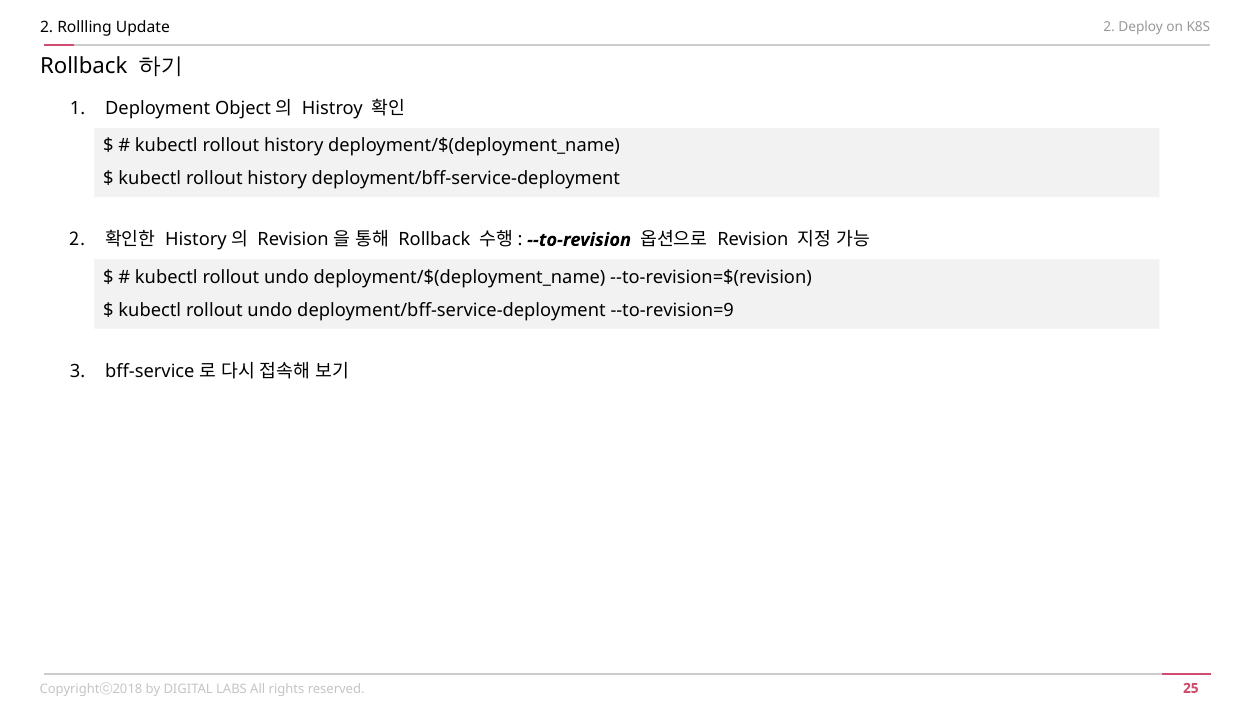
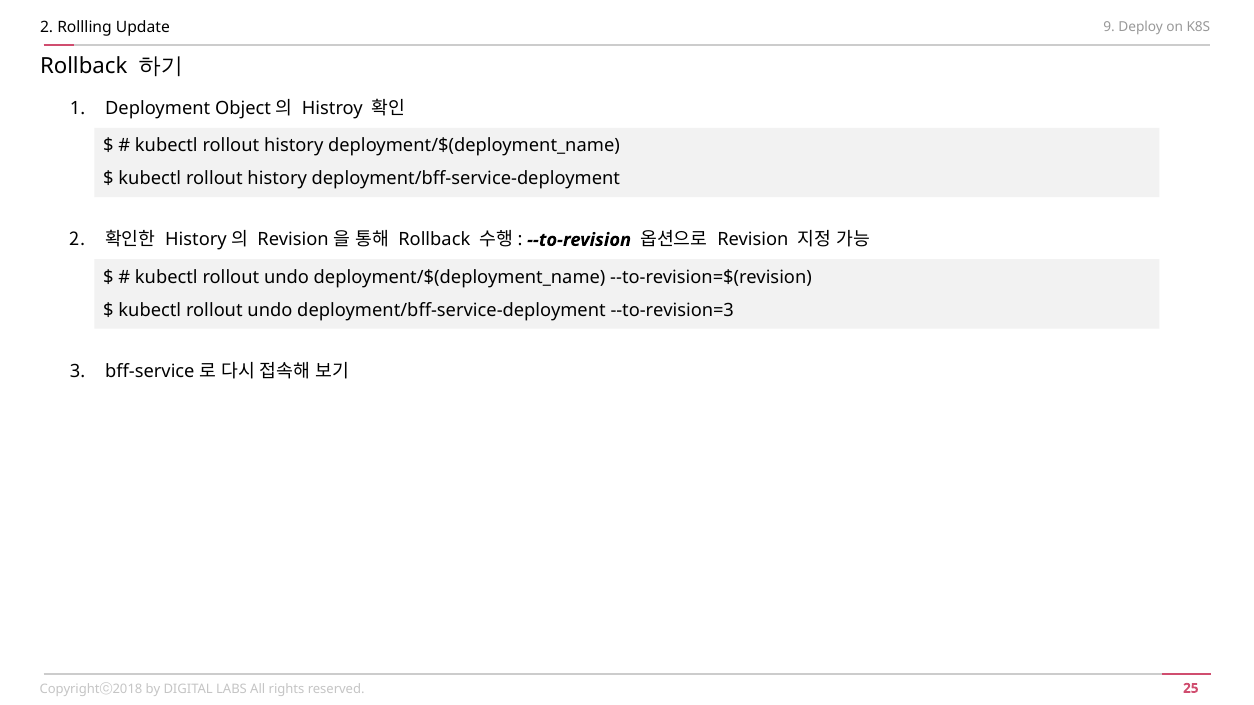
Update 2: 2 -> 9 (1109, 27)
--to-revision=9: --to-revision=9 -> --to-revision=3 (672, 310)
